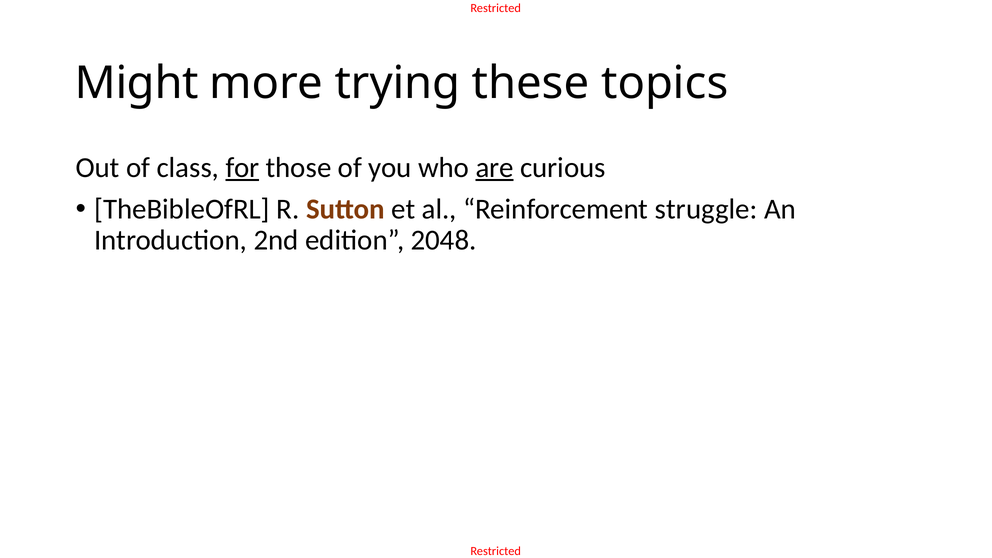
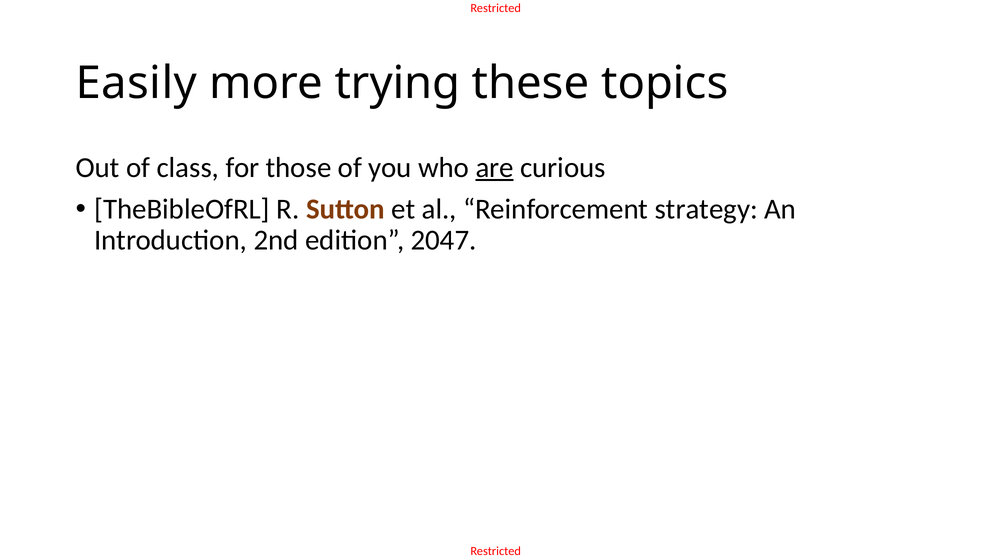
Might: Might -> Easily (136, 83)
for underline: present -> none (242, 168)
struggle: struggle -> strategy (706, 209)
2048: 2048 -> 2047 (444, 240)
